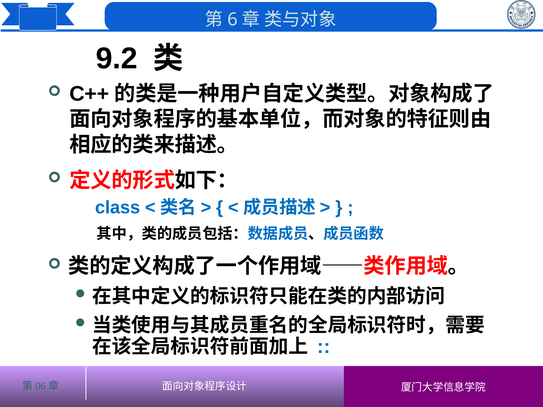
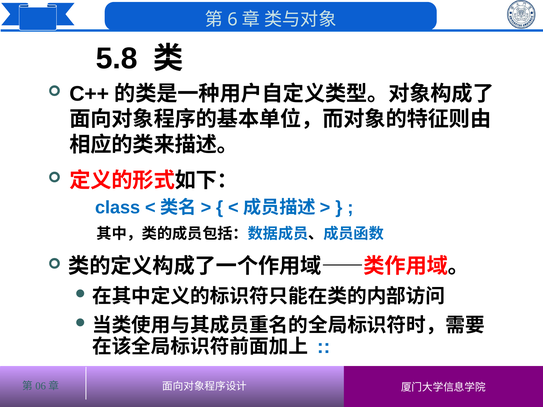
9.2: 9.2 -> 5.8 (117, 59)
